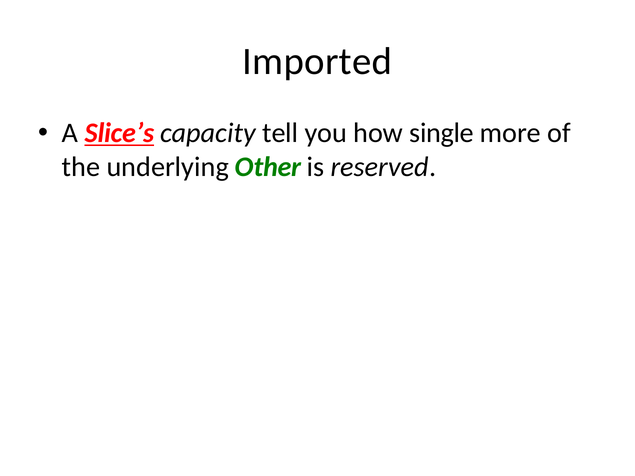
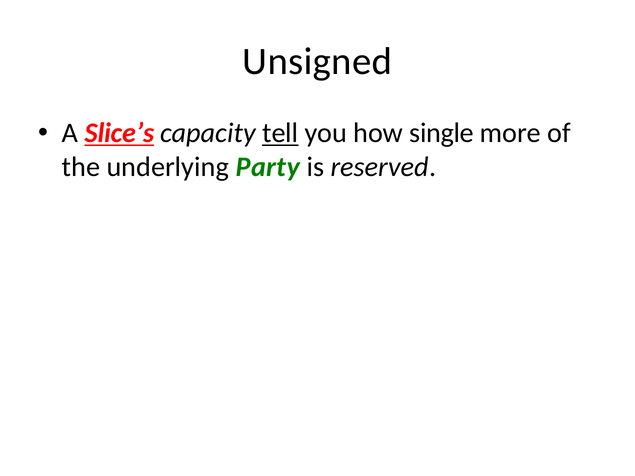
Imported: Imported -> Unsigned (317, 61)
tell underline: none -> present (280, 133)
Other: Other -> Party (268, 167)
